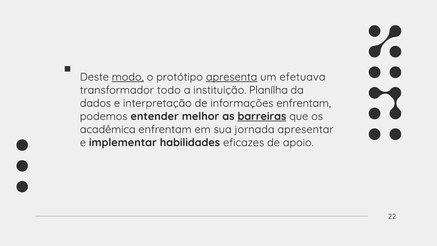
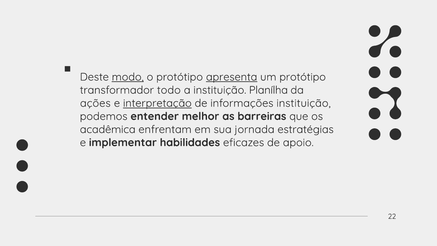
um efetuava: efetuava -> protótipo (303, 77)
dados: dados -> ações (95, 103)
interpretação underline: none -> present (157, 103)
informações enfrentam: enfrentam -> instituição (304, 103)
barreiras underline: present -> none (262, 116)
apresentar: apresentar -> estratégias (306, 129)
